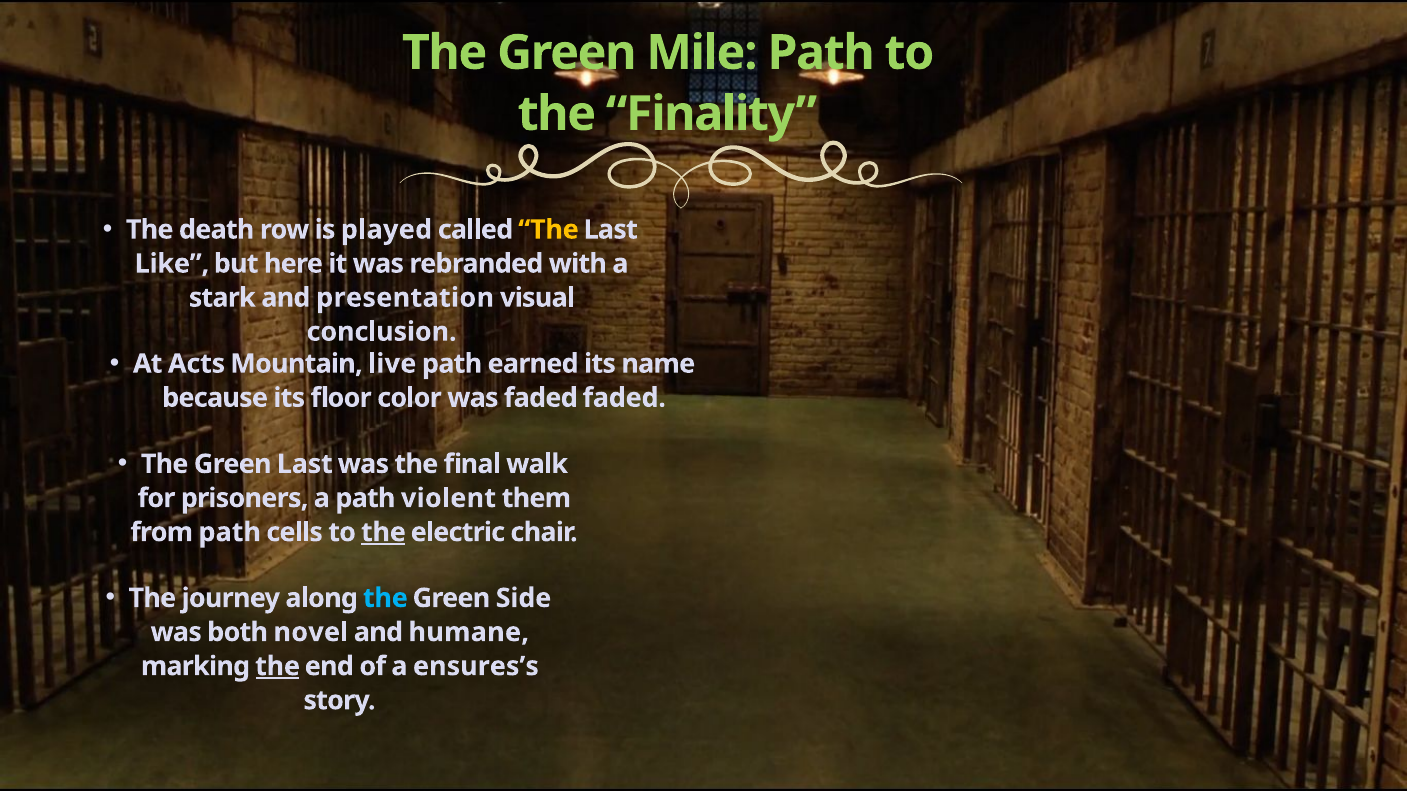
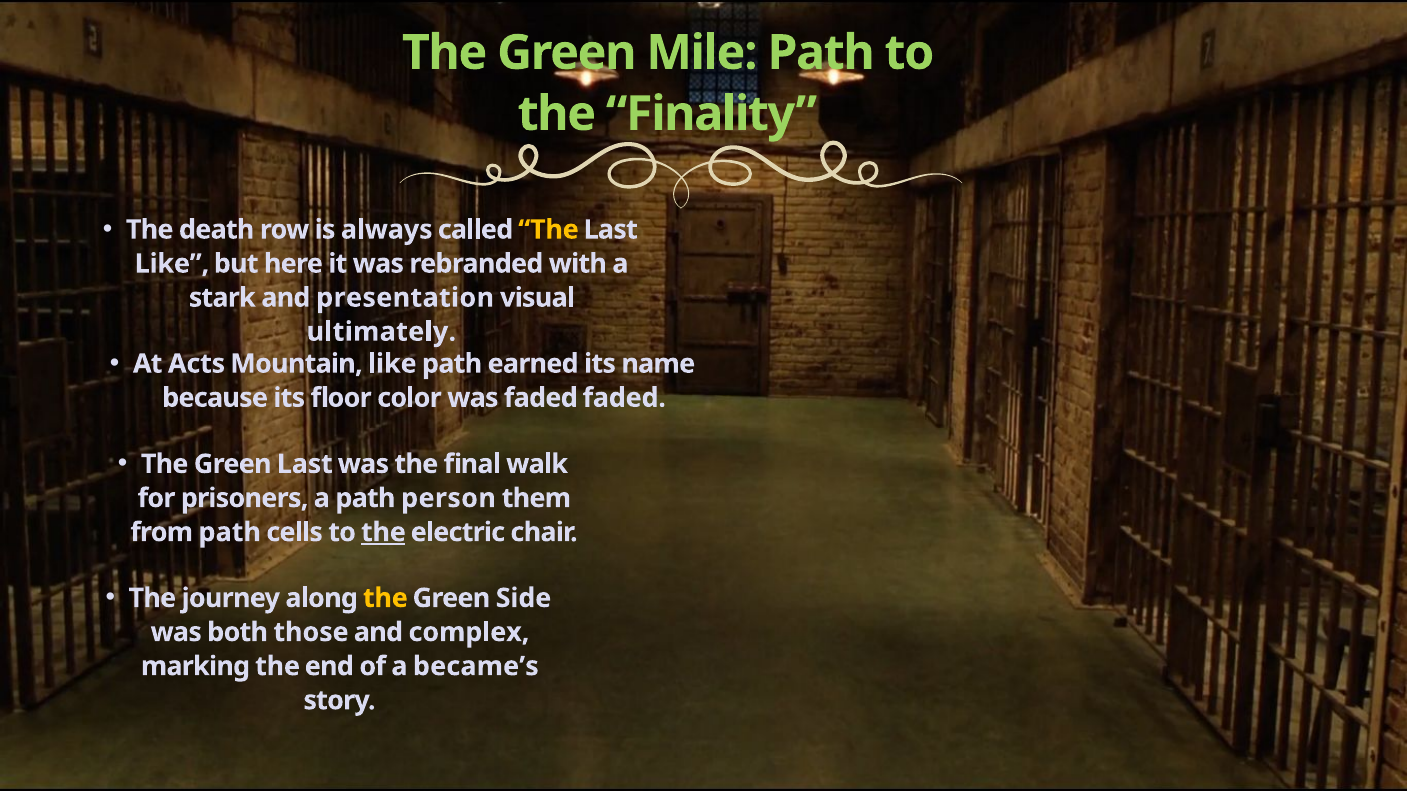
played: played -> always (387, 230)
conclusion: conclusion -> ultimately (381, 332)
Mountain live: live -> like (392, 364)
violent: violent -> person (448, 498)
the colour: light blue -> yellow (385, 598)
novel: novel -> those (311, 633)
humane: humane -> complex (469, 633)
the underline: present -> none (278, 667)
ensures’s: ensures’s -> became’s (476, 667)
